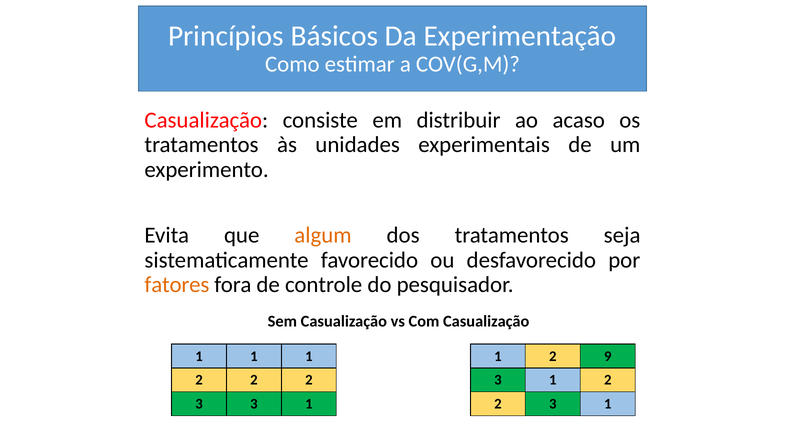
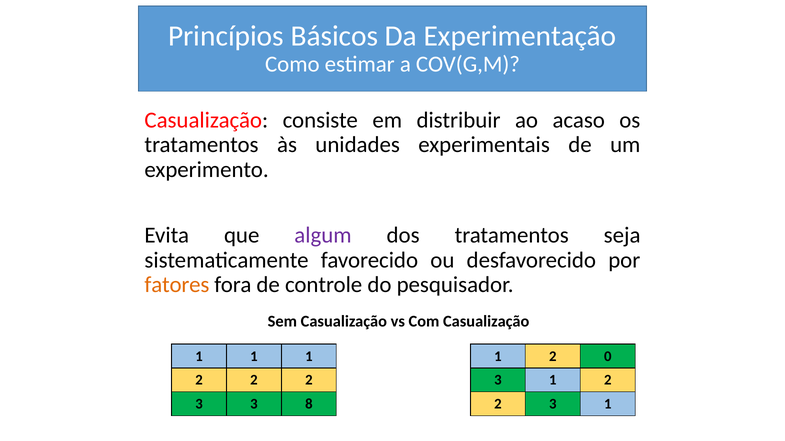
algum colour: orange -> purple (323, 236)
9: 9 -> 0 (608, 357)
3 3 1: 1 -> 8 (309, 404)
